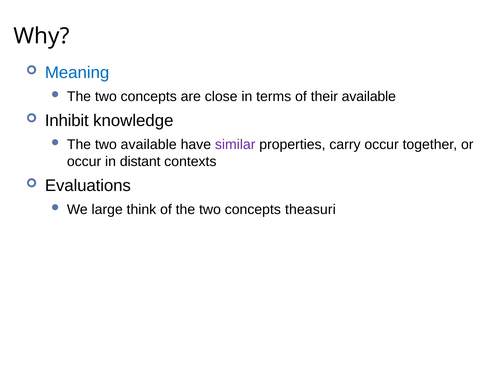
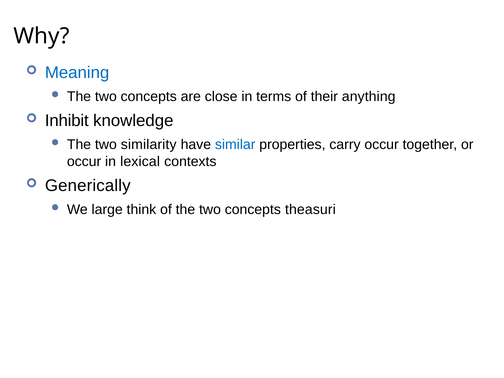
their available: available -> anything (369, 96)
two available: available -> similarity (149, 145)
similar colour: purple -> blue (235, 145)
distant: distant -> lexical (140, 161)
Evaluations: Evaluations -> Generically (88, 186)
